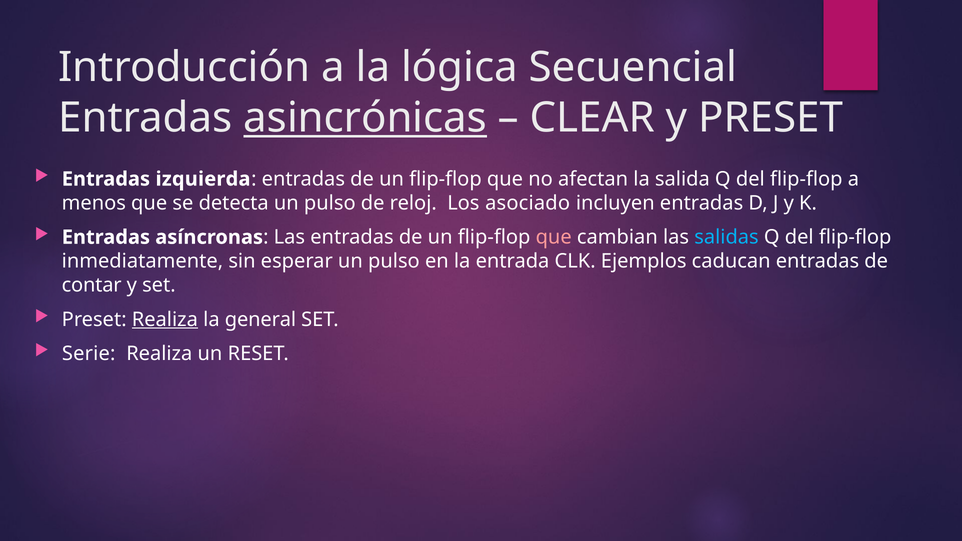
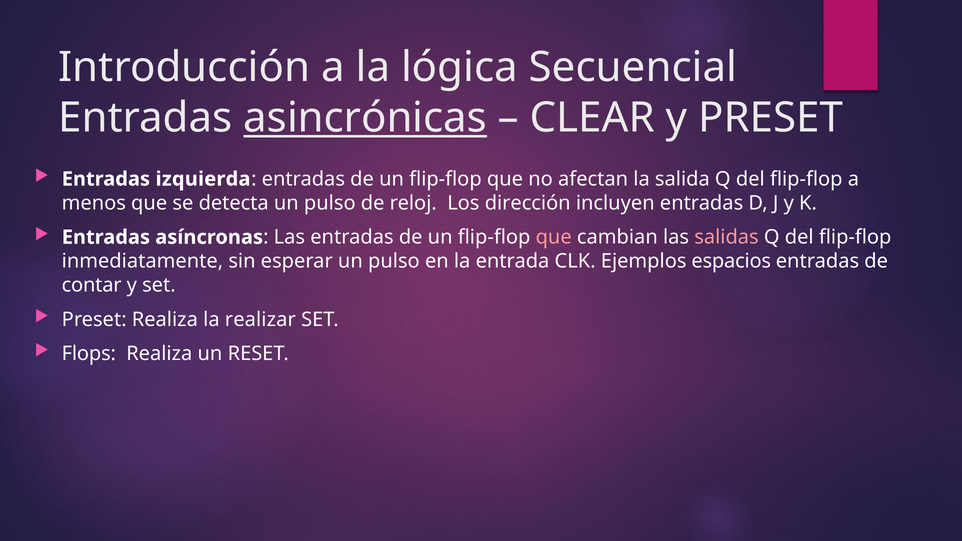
asociado: asociado -> dirección (528, 203)
salidas colour: light blue -> pink (727, 237)
caducan: caducan -> espacios (731, 261)
Realiza underline: present -> none (165, 320)
general: general -> realizar (260, 320)
Serie: Serie -> Flops (89, 354)
